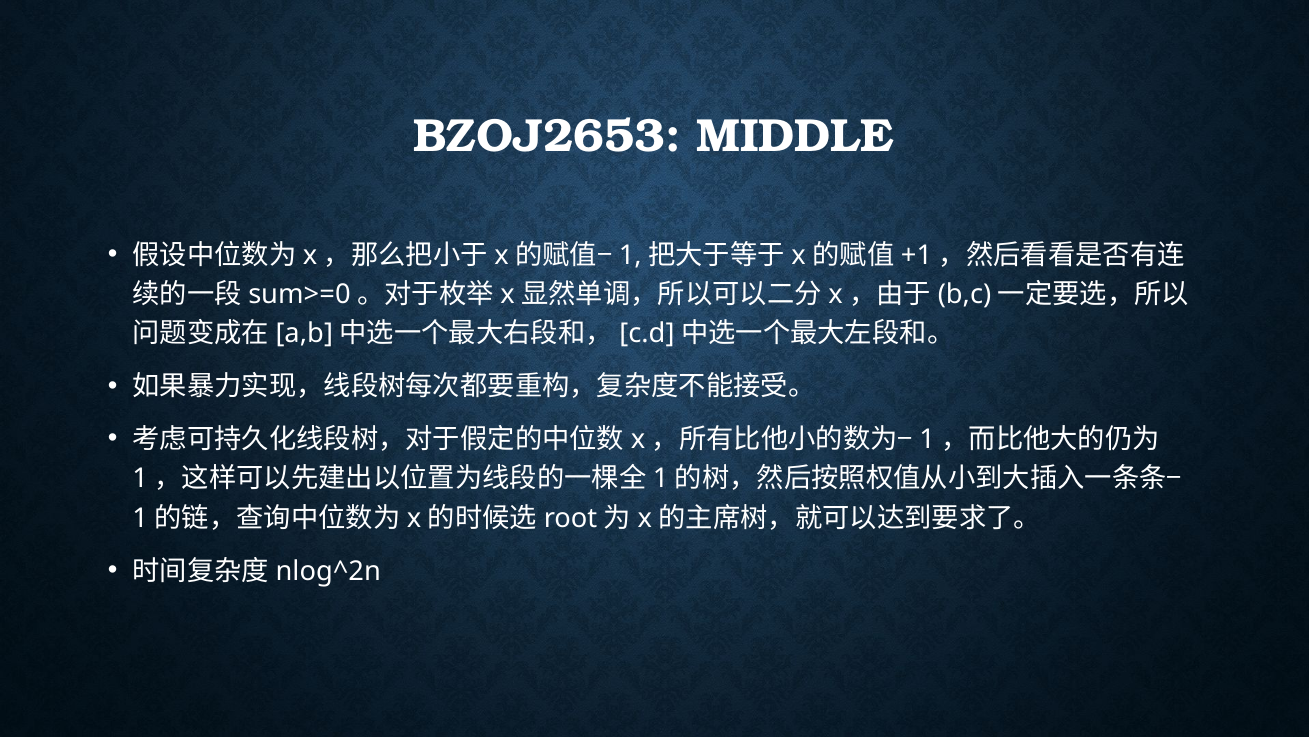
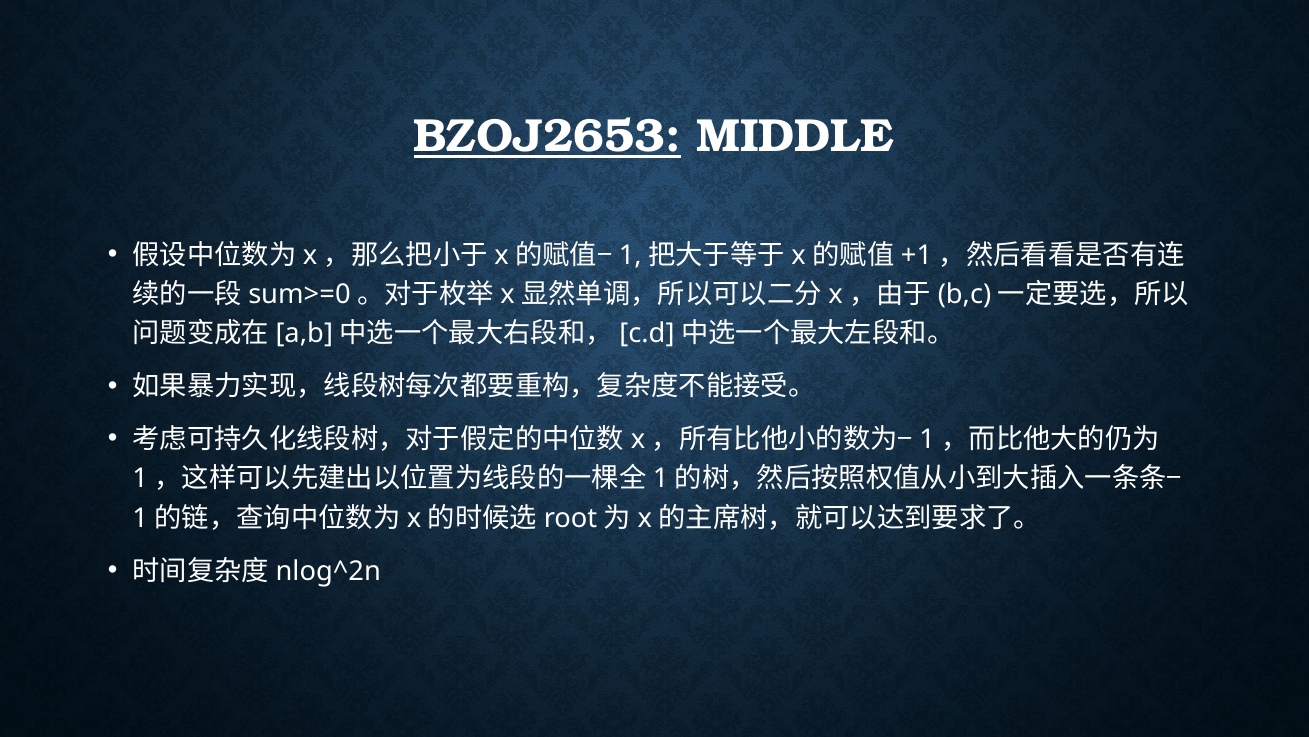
BZOJ2653 underline: none -> present (547, 136)
